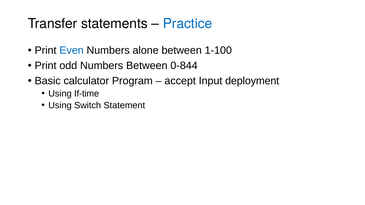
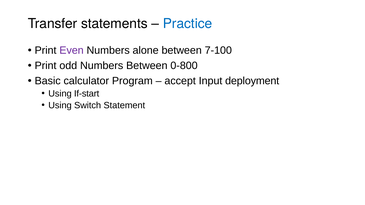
Even colour: blue -> purple (72, 51)
1-100: 1-100 -> 7-100 (218, 51)
0-844: 0-844 -> 0-800 (184, 66)
If-time: If-time -> If-start (87, 94)
